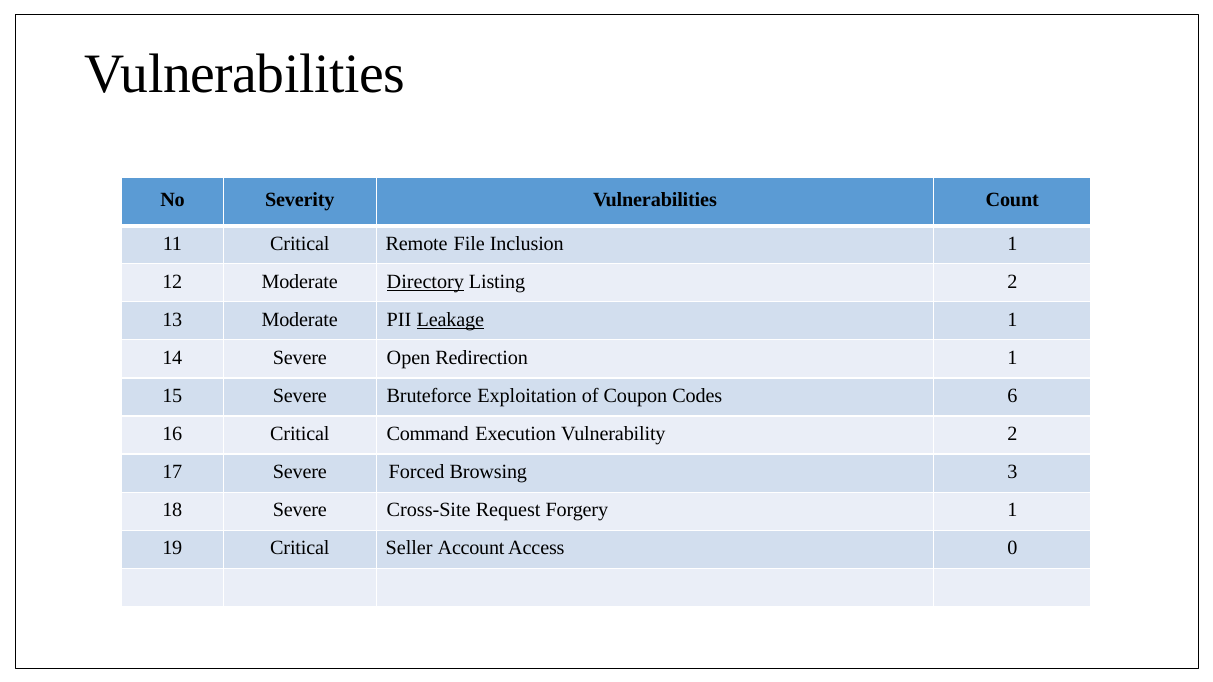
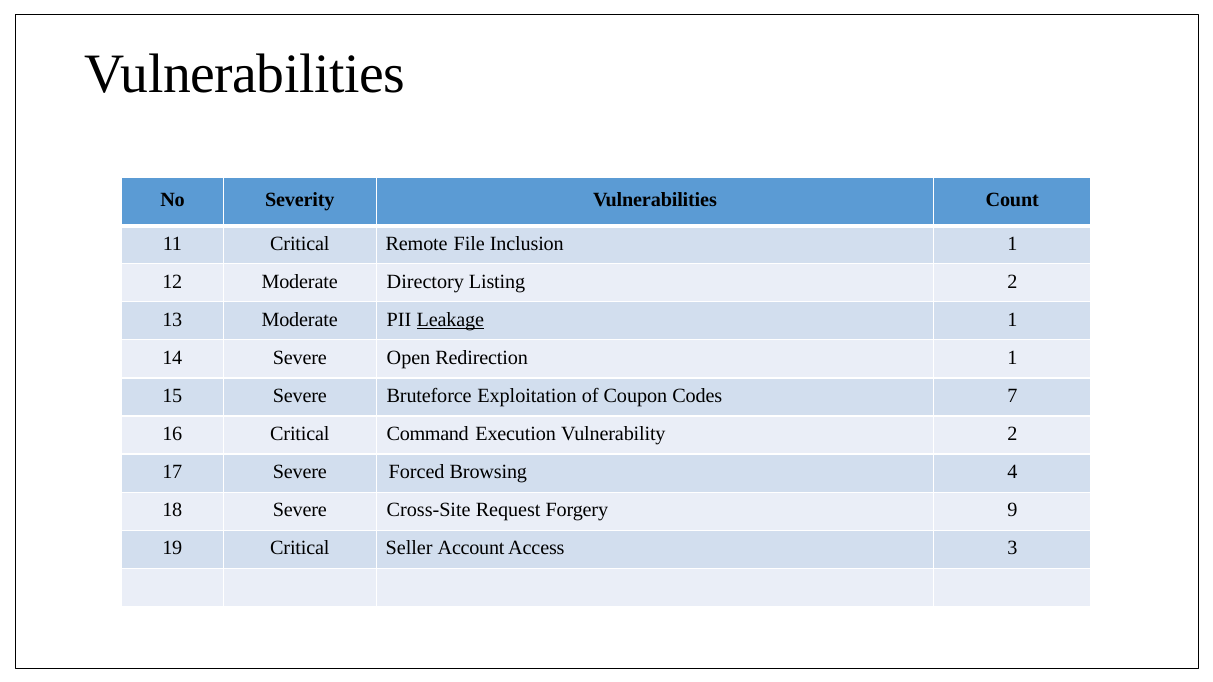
Directory underline: present -> none (425, 282)
6: 6 -> 7 (1012, 396)
3: 3 -> 4 (1012, 472)
Forgery 1: 1 -> 9 (1012, 510)
0: 0 -> 3 (1012, 548)
